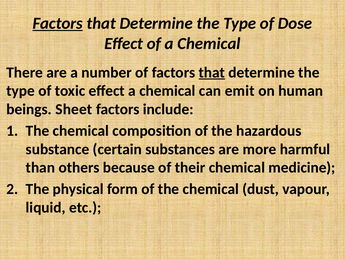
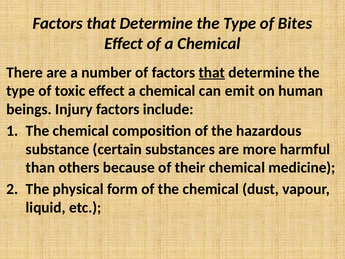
Factors underline: present -> none (58, 23)
Dose: Dose -> Bites (295, 23)
Sheet: Sheet -> Injury (74, 109)
